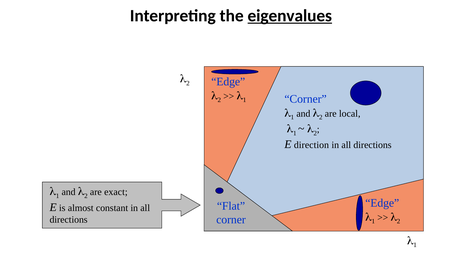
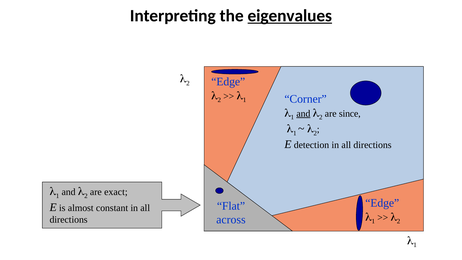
and underline: none -> present (303, 113)
local: local -> since (350, 113)
direction: direction -> detection (312, 145)
corner: corner -> across (231, 220)
